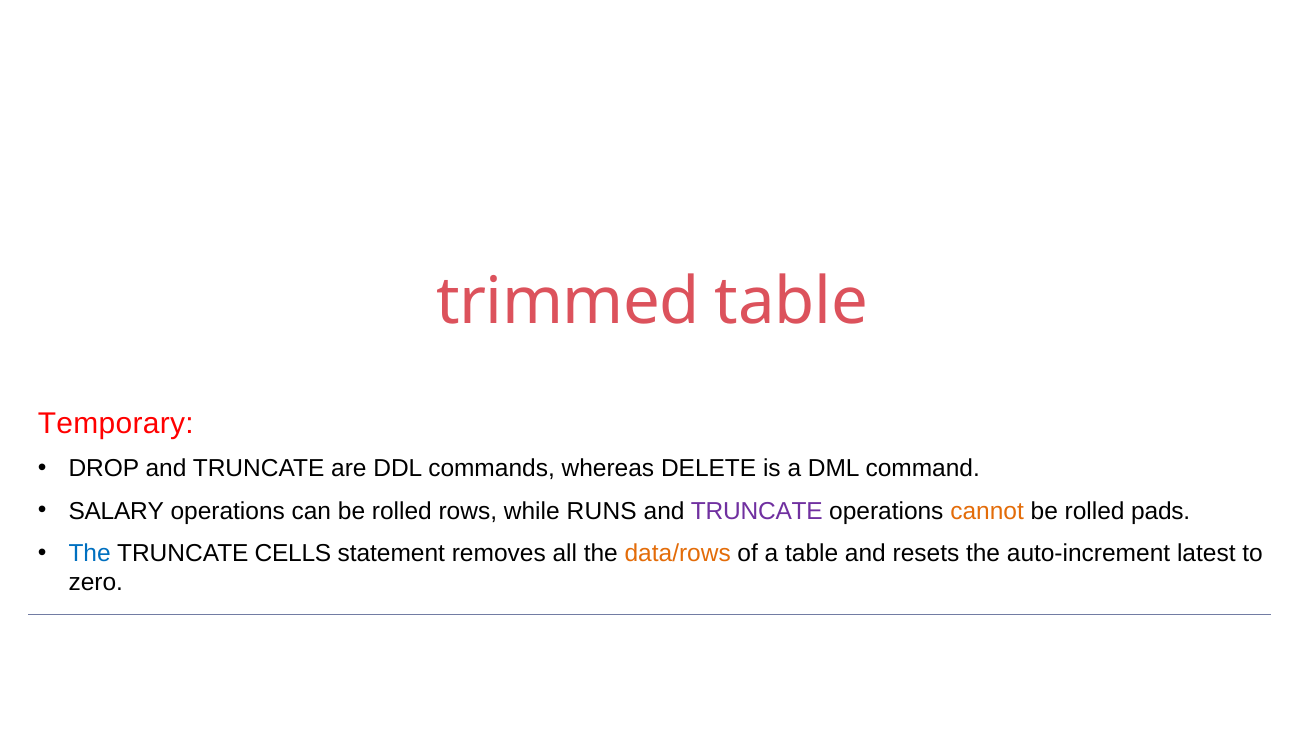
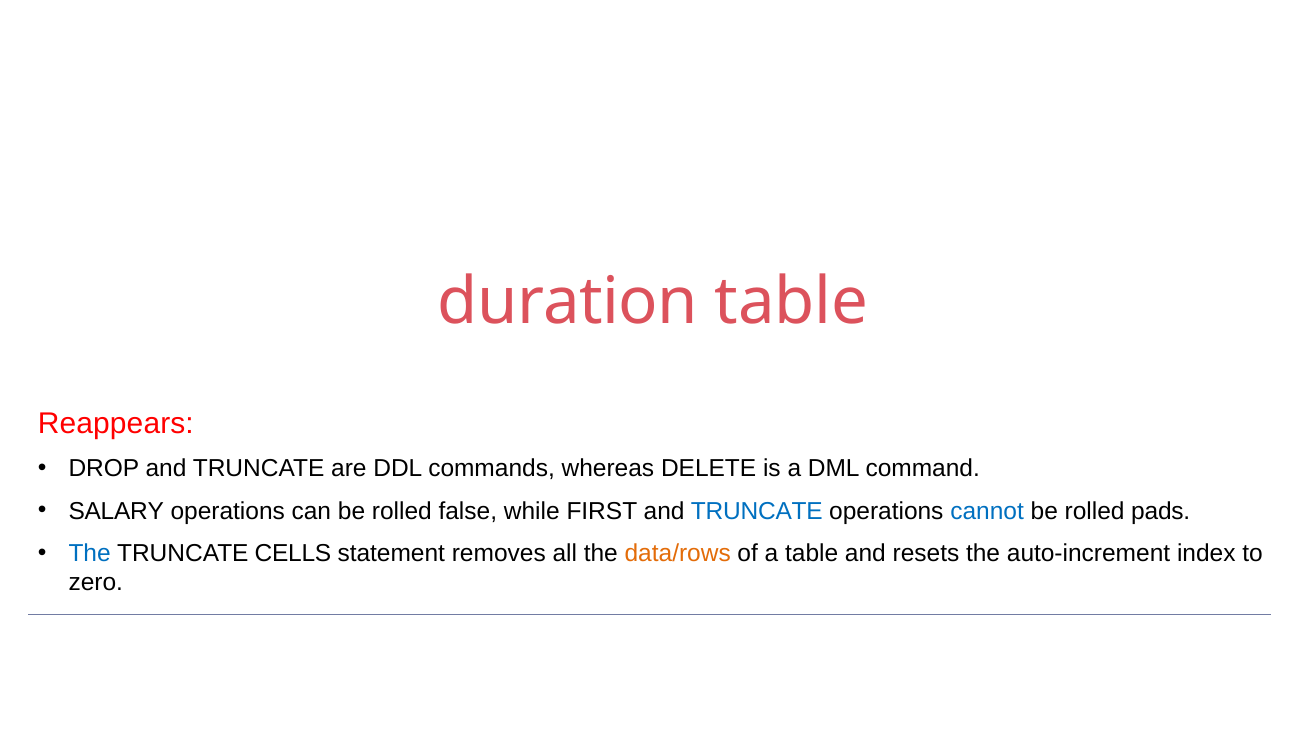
trimmed: trimmed -> duration (568, 302)
Temporary: Temporary -> Reappears (116, 423)
rows: rows -> false (468, 511)
RUNS: RUNS -> FIRST (602, 511)
TRUNCATE colour: purple -> blue (757, 511)
cannot colour: orange -> blue (987, 511)
latest: latest -> index (1206, 554)
